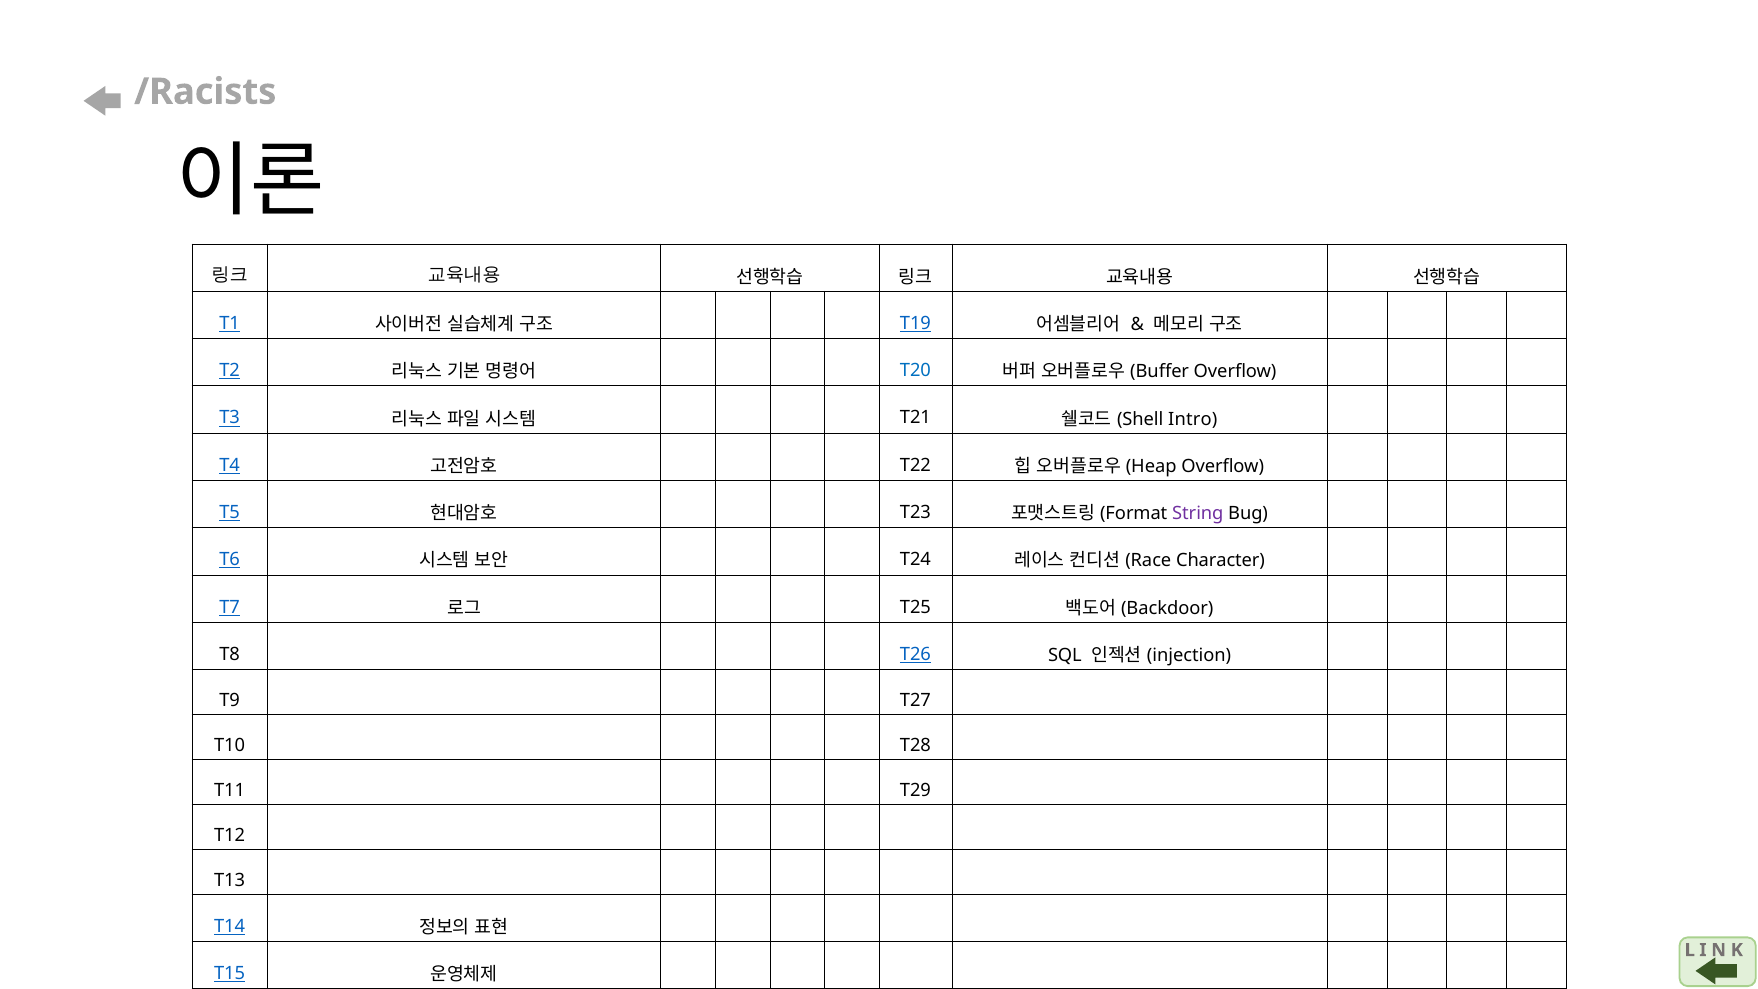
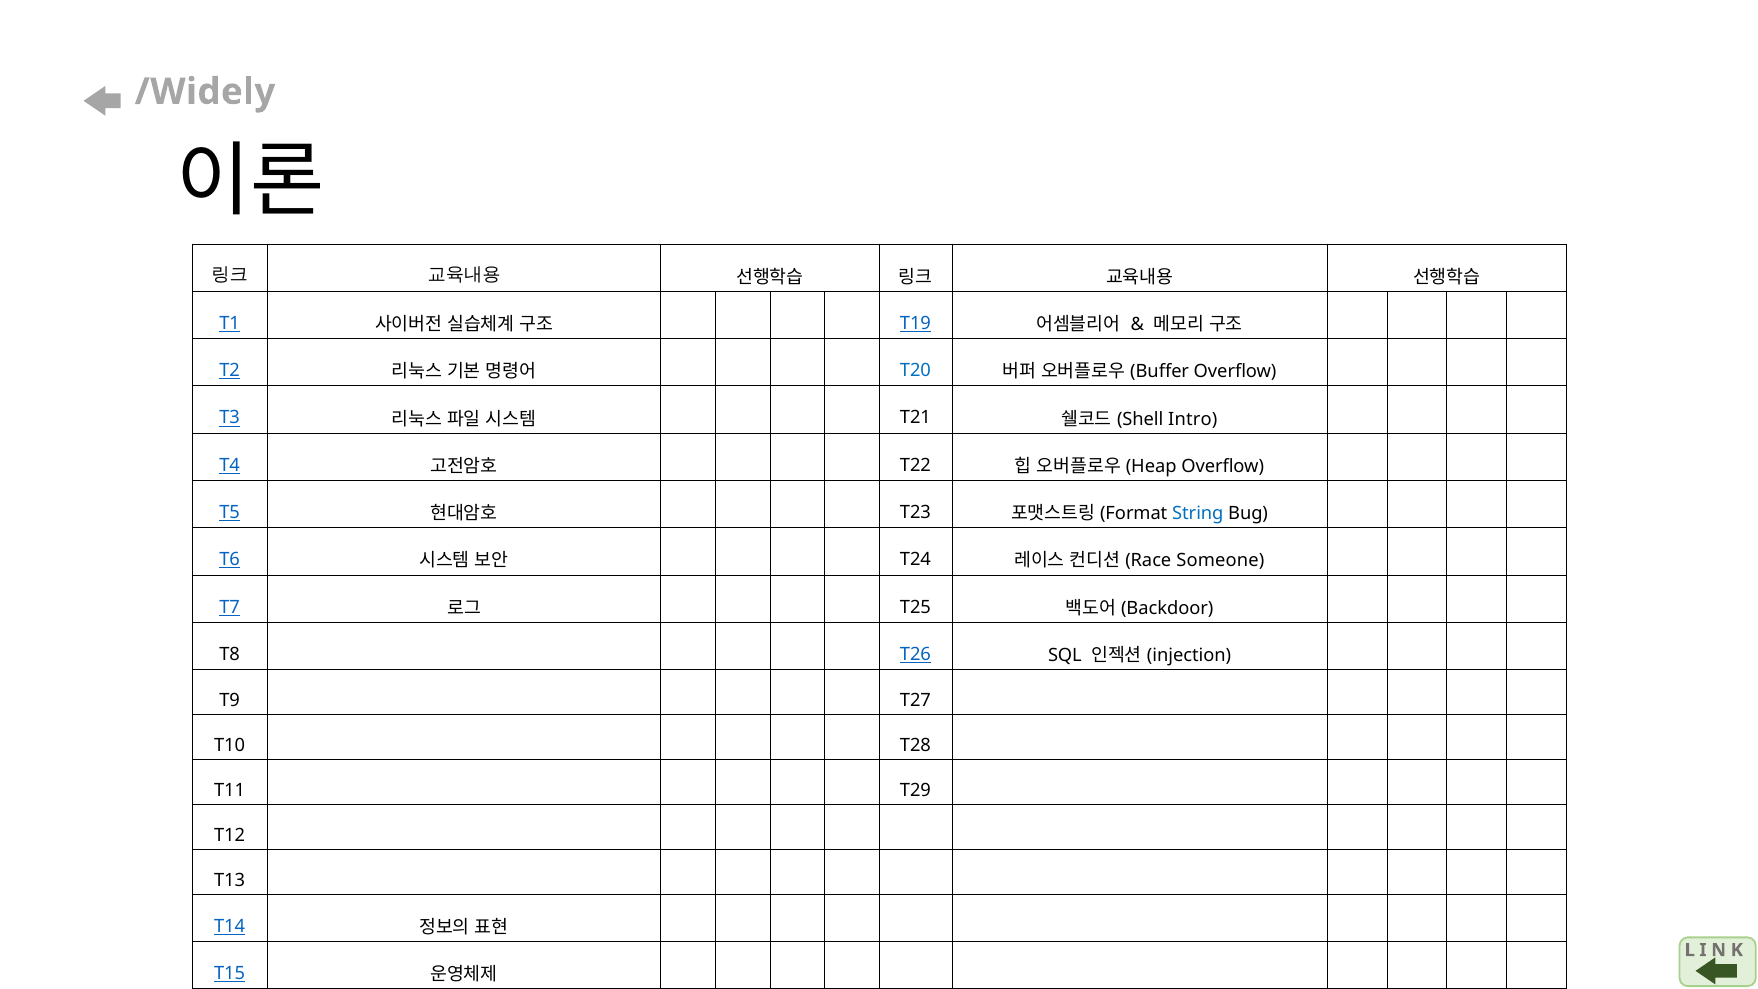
/Racists: /Racists -> /Widely (205, 92)
String colour: purple -> blue (1198, 514)
Character: Character -> Someone (1220, 561)
